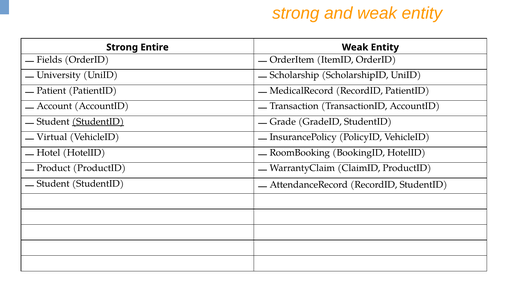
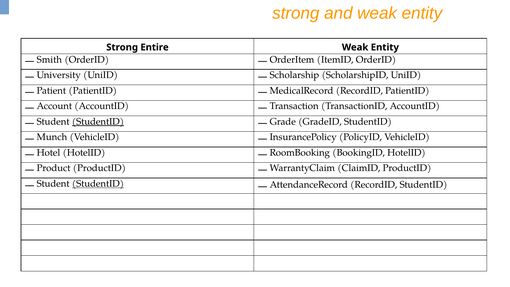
Fields: Fields -> Smith (49, 60)
Virtual: Virtual -> Munch (52, 137)
StudentID underline: none -> present (98, 184)
